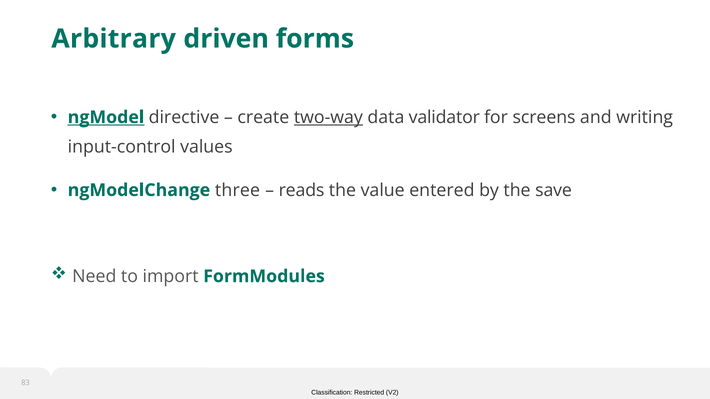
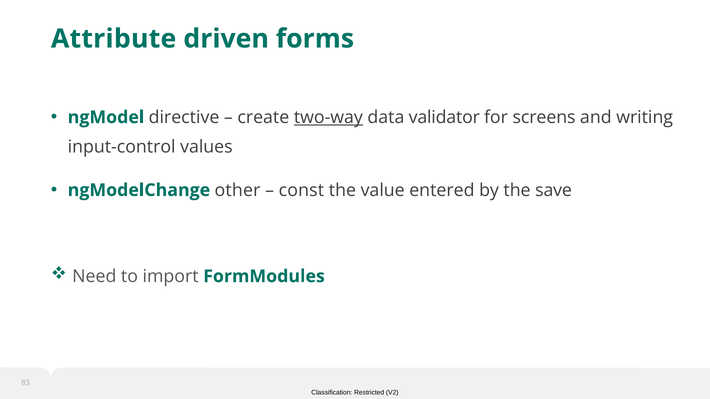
Arbitrary: Arbitrary -> Attribute (114, 39)
ngModel underline: present -> none (106, 117)
three: three -> other (237, 190)
reads: reads -> const (301, 190)
